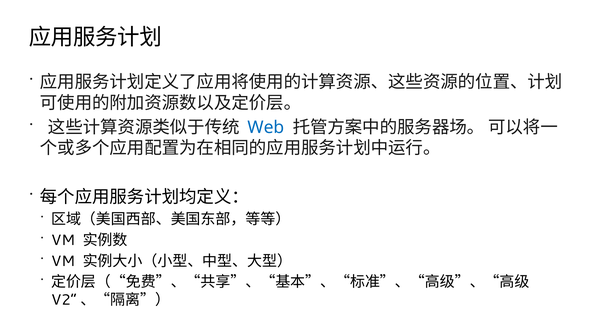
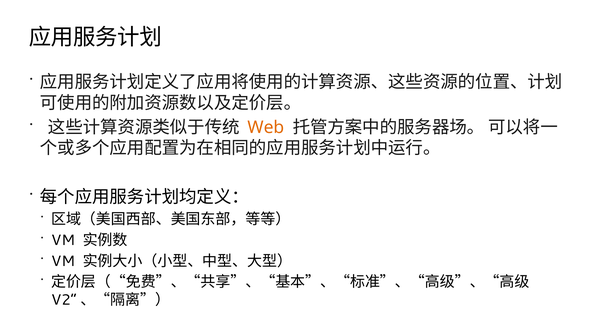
Web colour: blue -> orange (266, 127)
